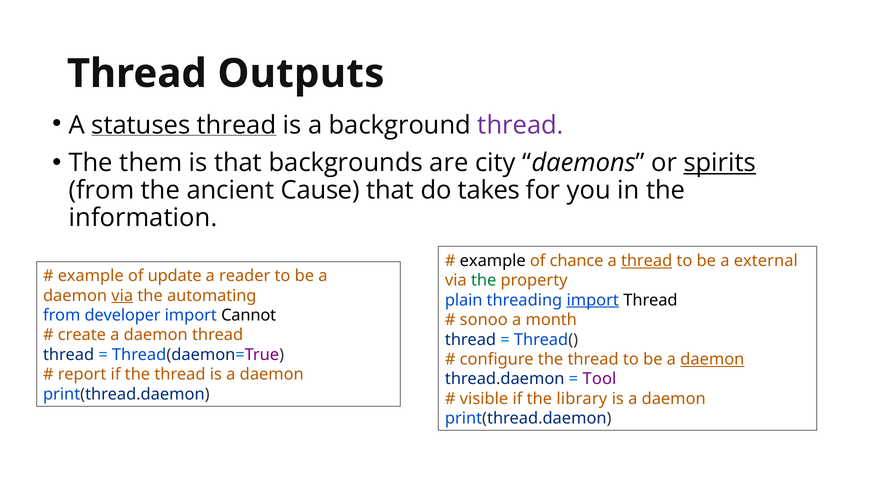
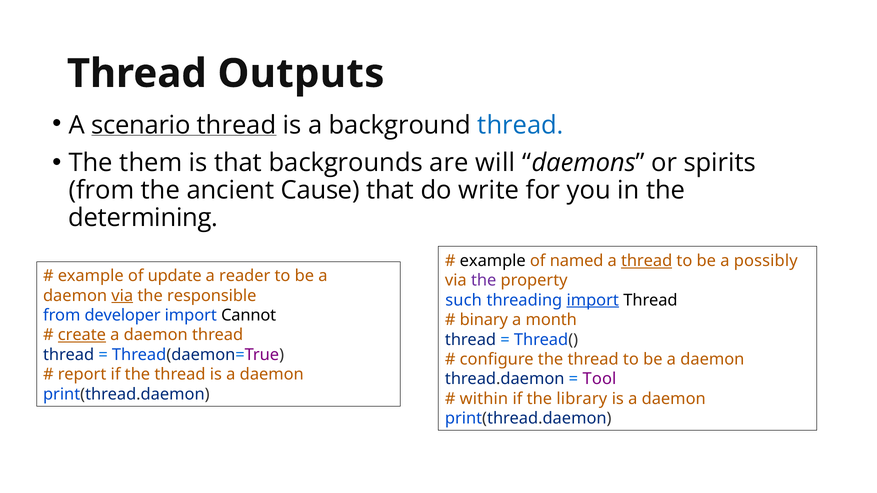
statuses: statuses -> scenario (141, 125)
thread colour: purple -> blue (521, 125)
city: city -> will (495, 163)
spirits underline: present -> none (720, 163)
takes: takes -> write (489, 190)
information: information -> determining (143, 218)
chance: chance -> named (577, 261)
external: external -> possibly (766, 261)
the colour: green -> purple (484, 281)
automating: automating -> responsible (212, 296)
plain: plain -> such (464, 300)
sonoo: sonoo -> binary (484, 320)
create underline: none -> present (82, 335)
daemon underline: present -> none (712, 360)
visible: visible -> within (484, 399)
